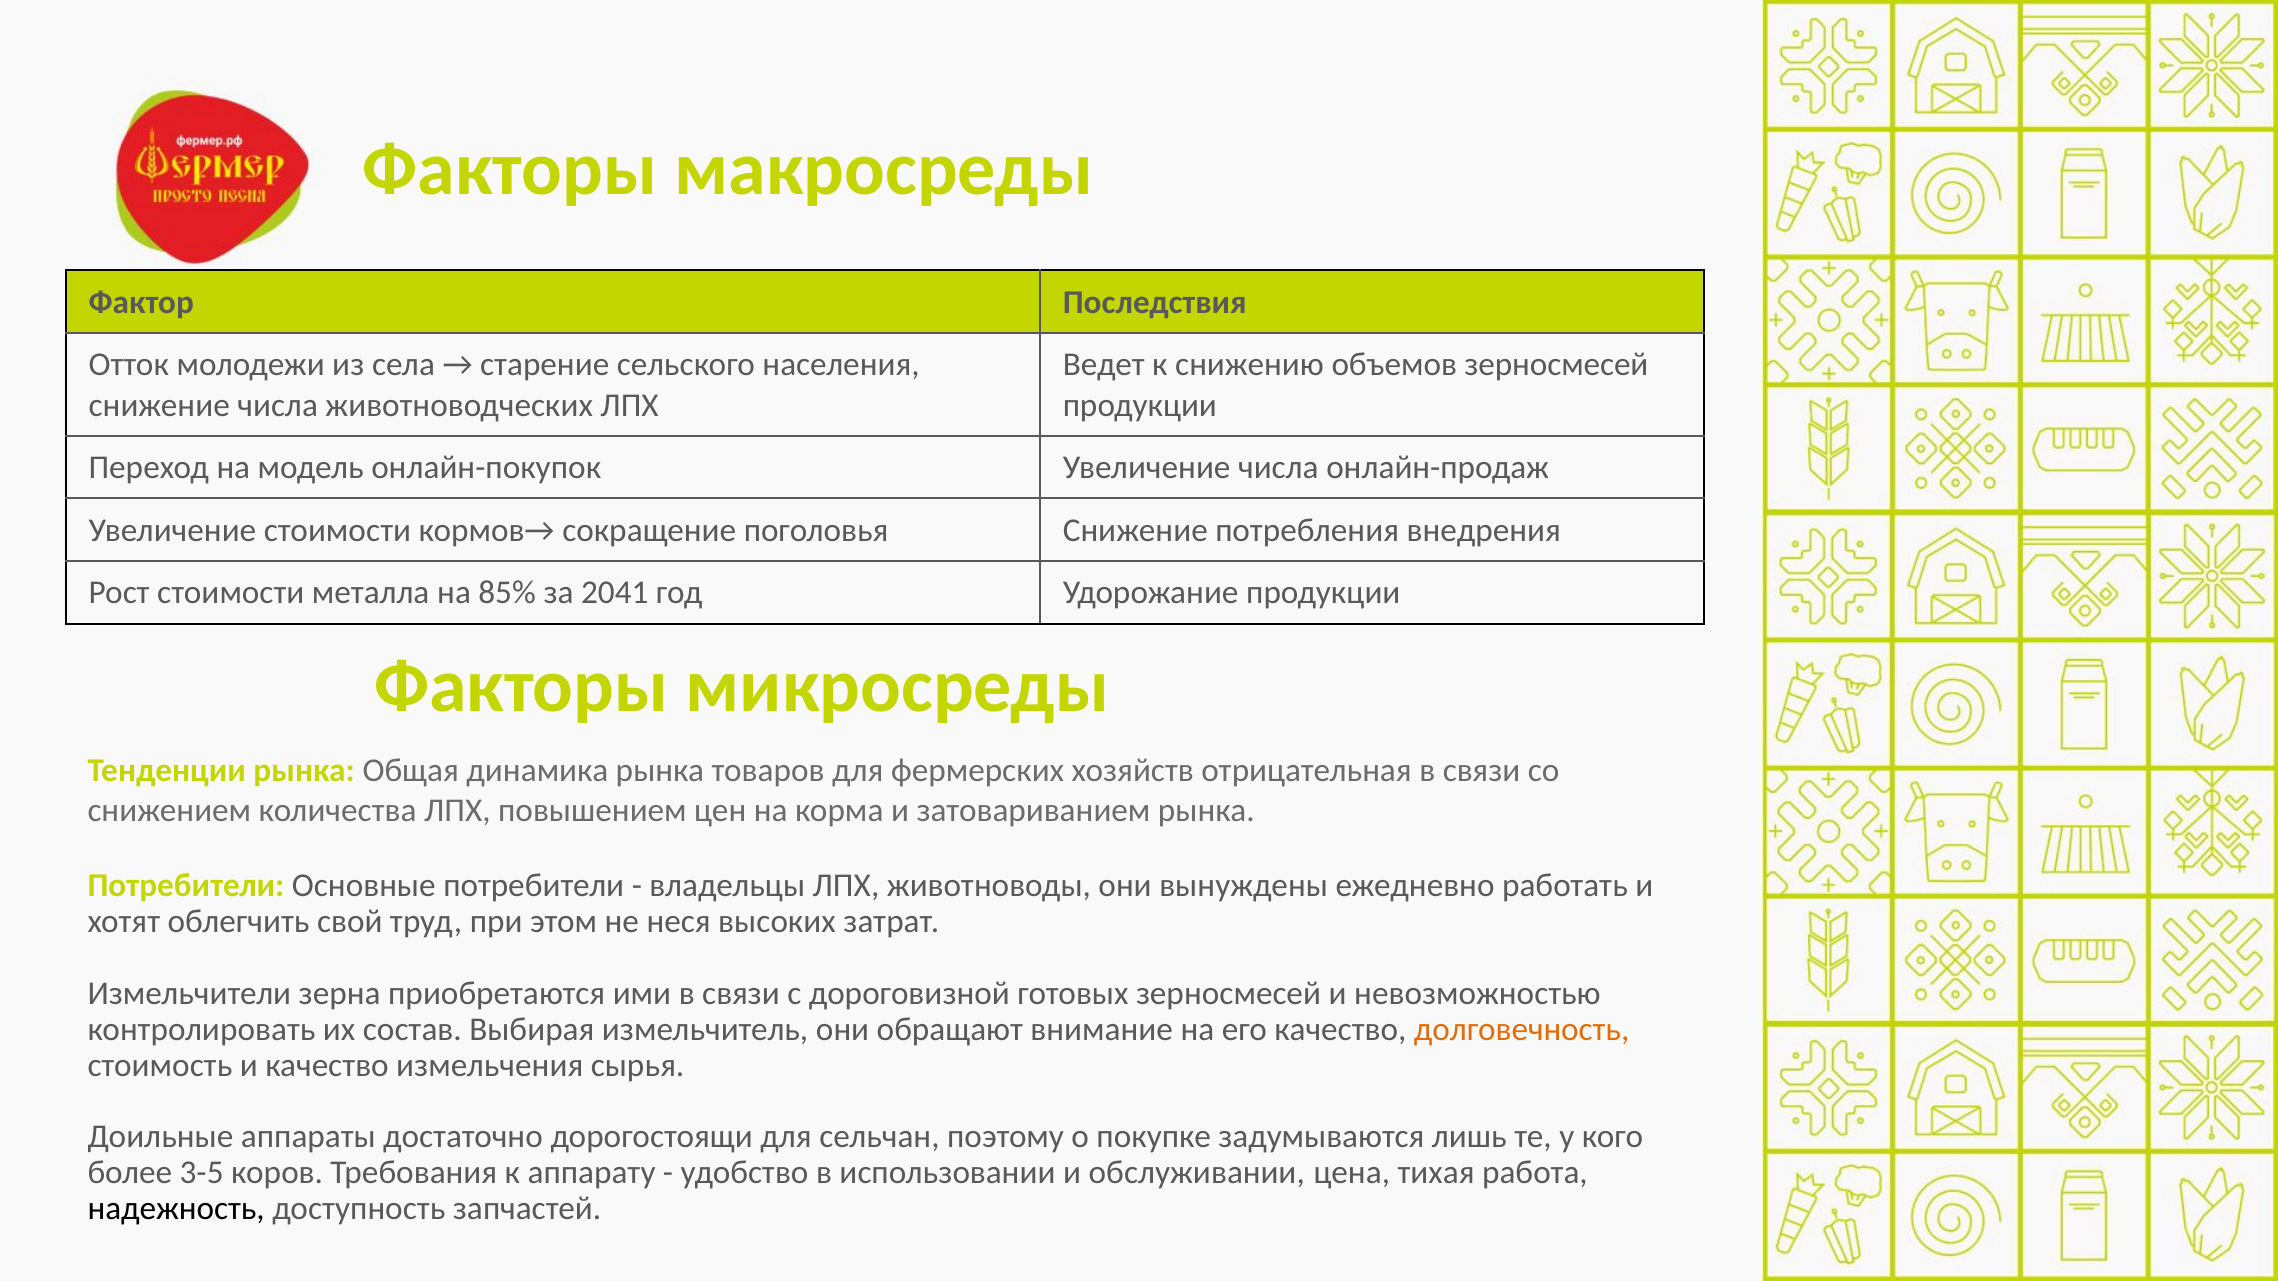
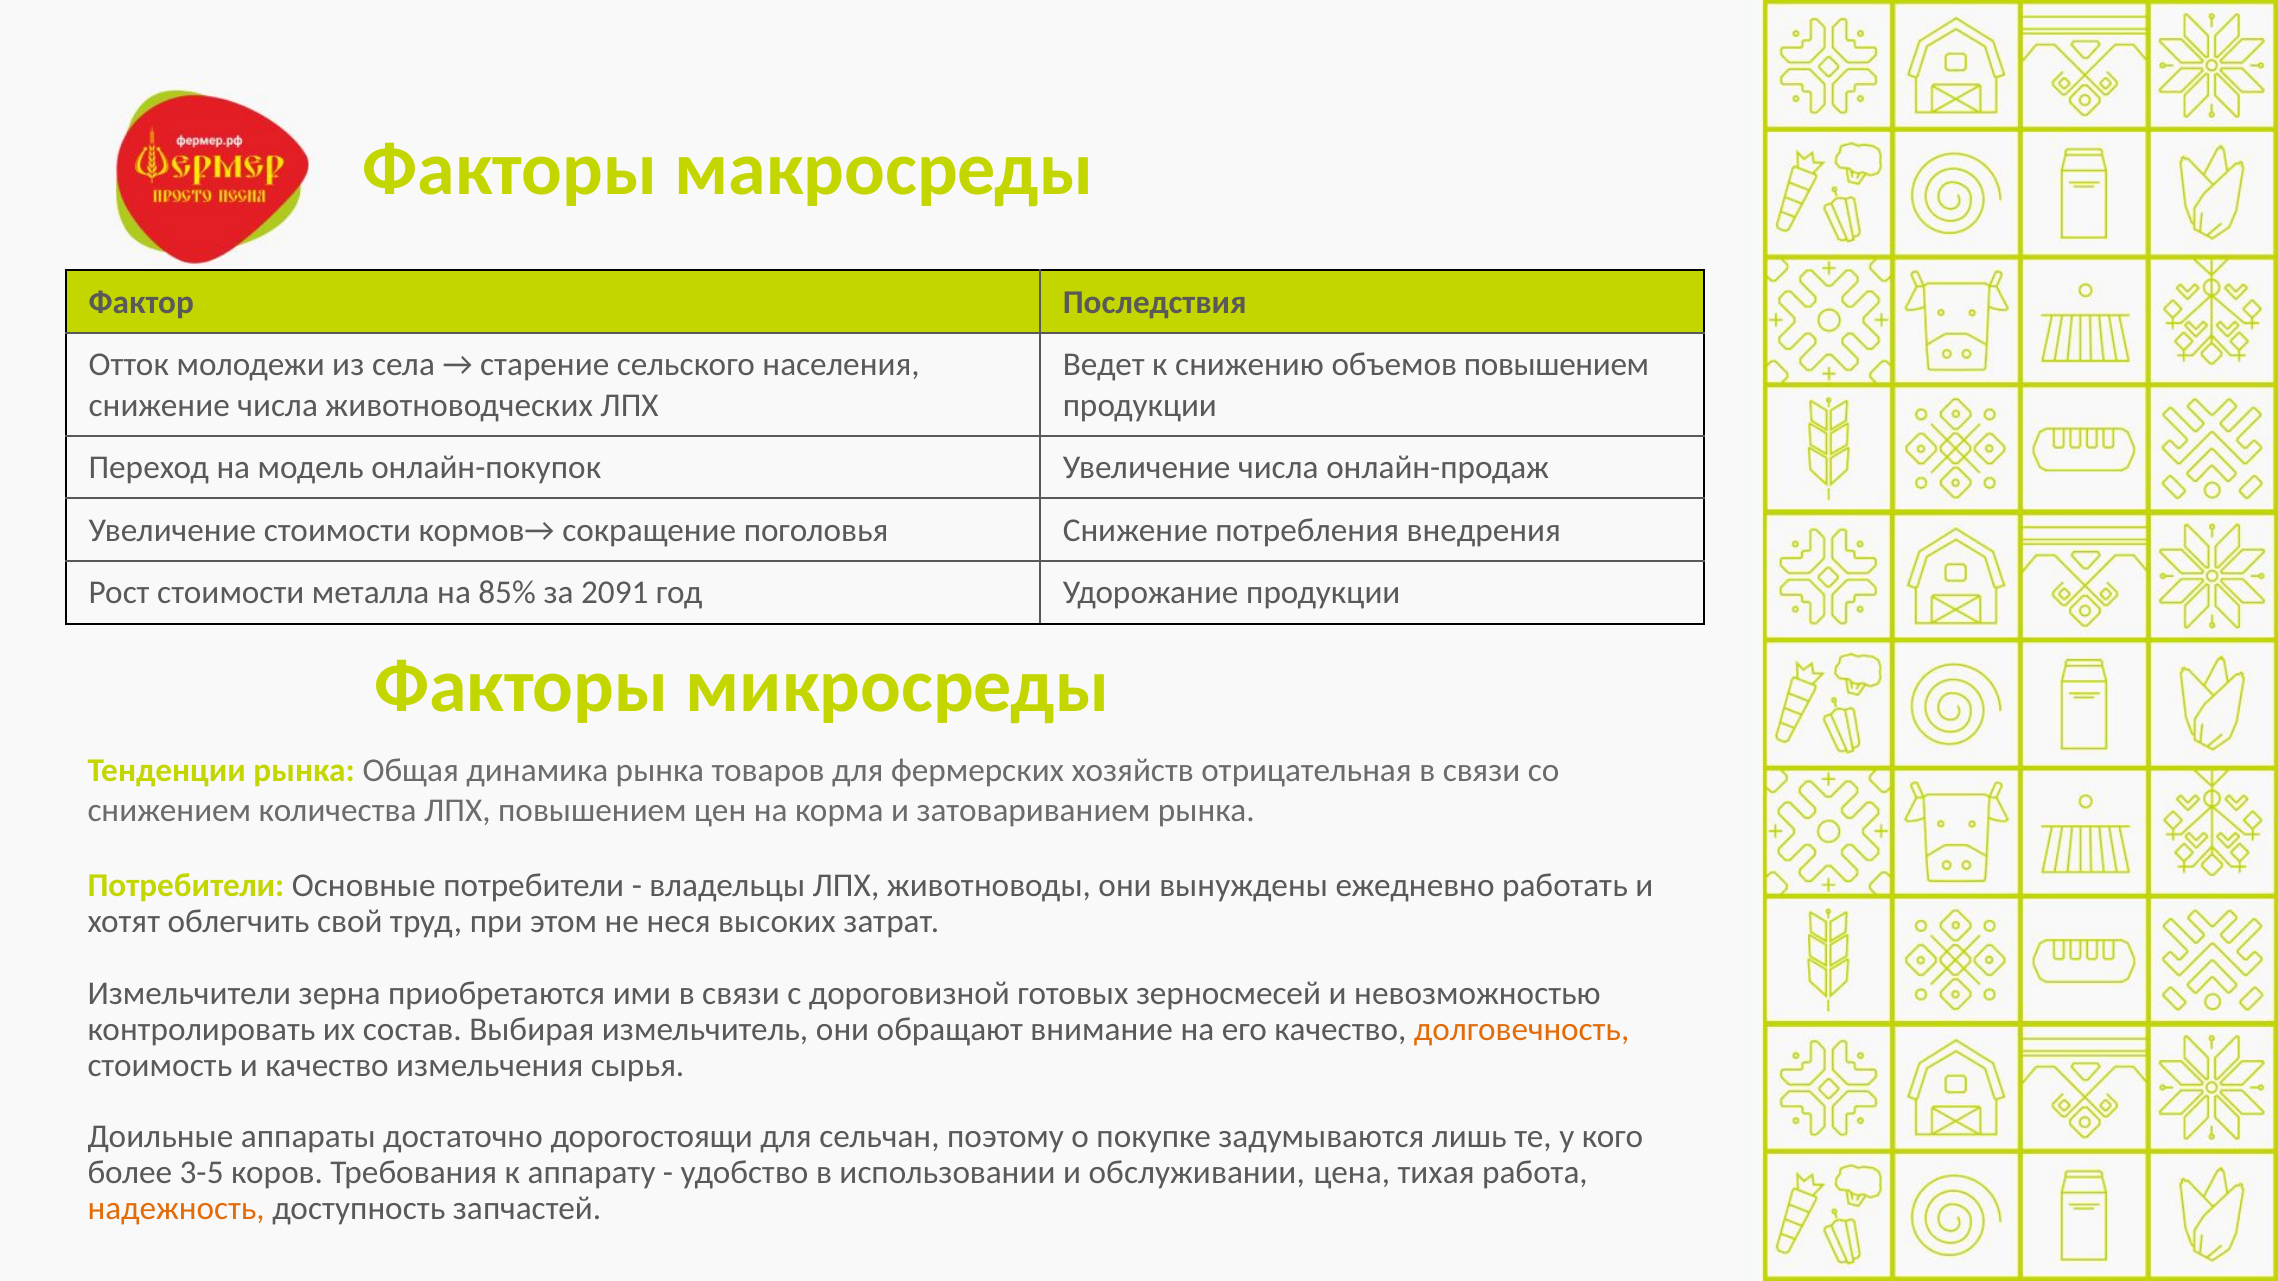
объемов зерносмесей: зерносмесей -> повышением (1557, 365)
2041: 2041 -> 2091 (615, 593)
надежность colour: black -> orange (176, 1209)
